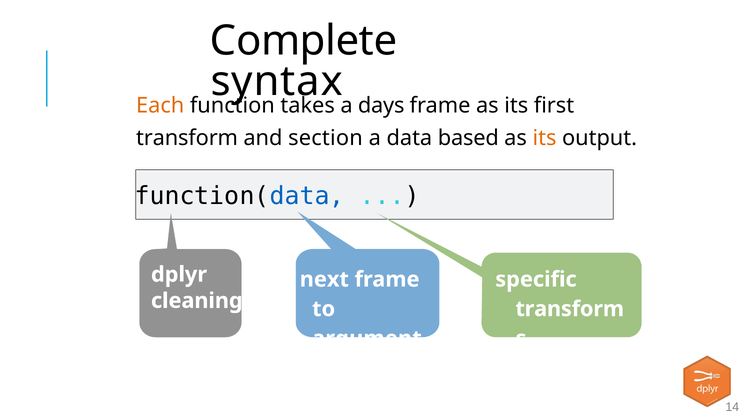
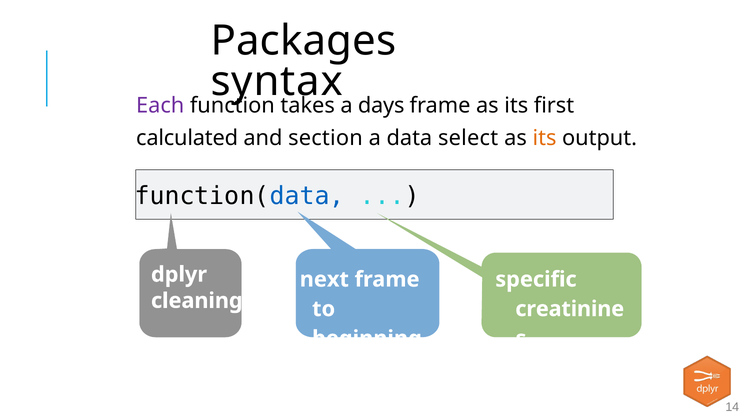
Complete: Complete -> Packages (303, 41)
Each colour: orange -> purple (160, 106)
transform: transform -> calculated (187, 138)
based: based -> select (468, 138)
transform: transform -> creatinine (570, 309)
argument: argument -> beginning (367, 339)
